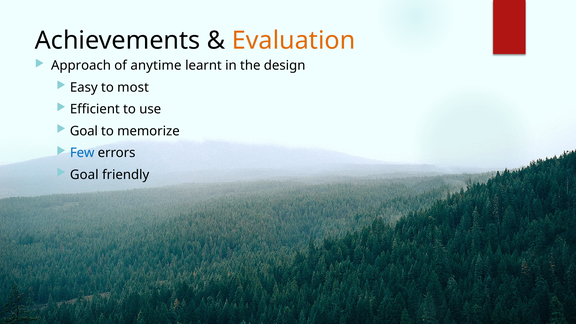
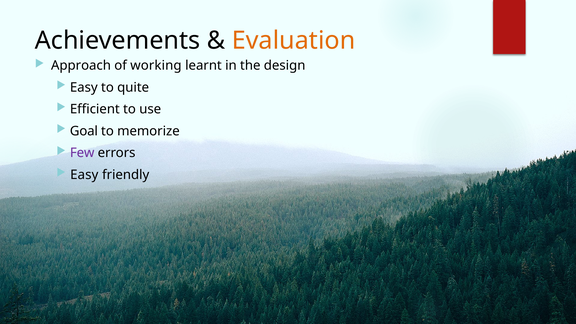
anytime: anytime -> working (156, 65)
most: most -> quite (133, 87)
Few colour: blue -> purple (82, 153)
Goal: Goal -> Easy (84, 175)
